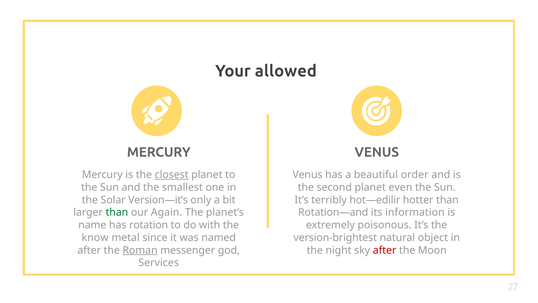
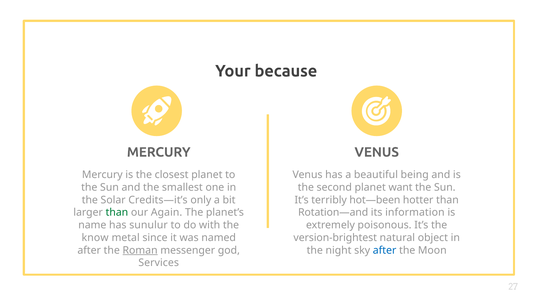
allowed: allowed -> because (286, 71)
closest underline: present -> none (172, 175)
order: order -> being (415, 175)
even: even -> want (401, 187)
Version—it’s: Version—it’s -> Credits—it’s (158, 200)
hot—edilir: hot—edilir -> hot—been (375, 200)
rotation: rotation -> sunulur (149, 225)
after colour: red -> blue (385, 250)
